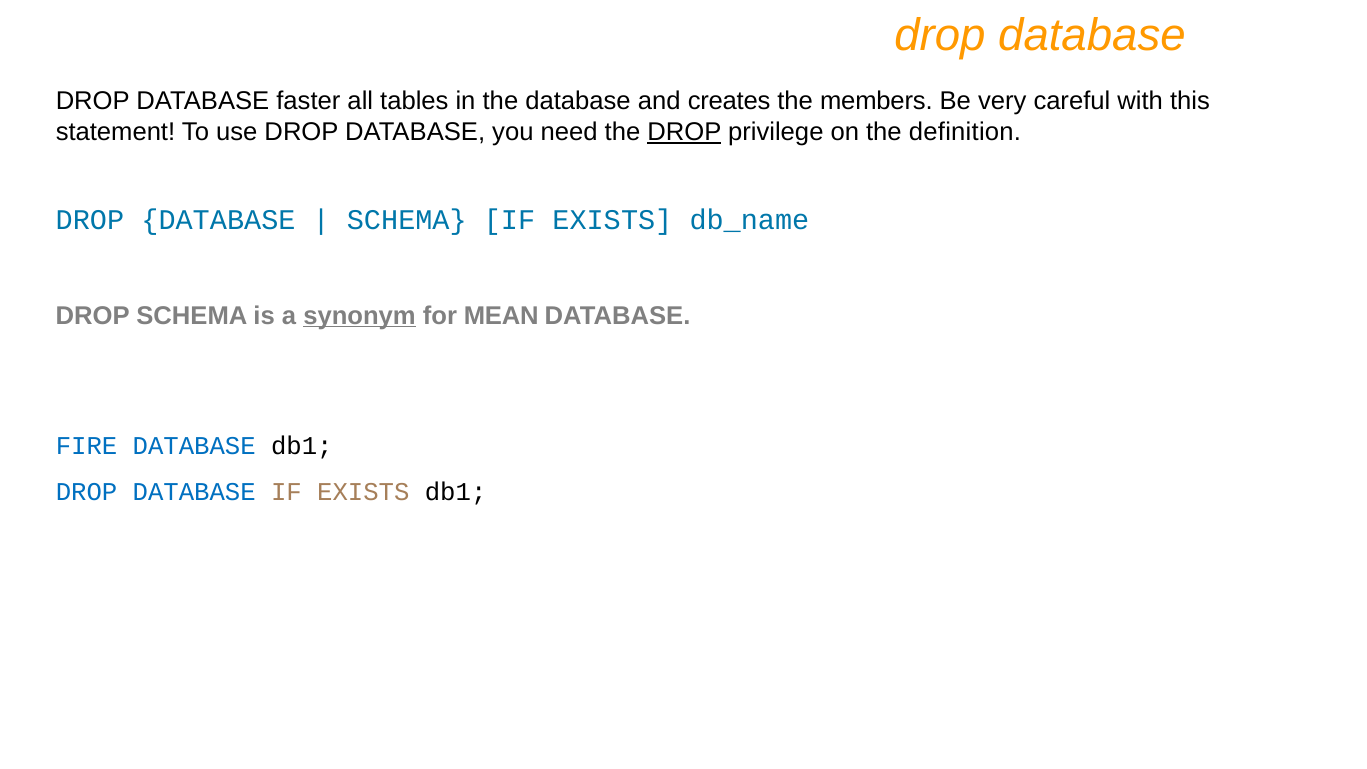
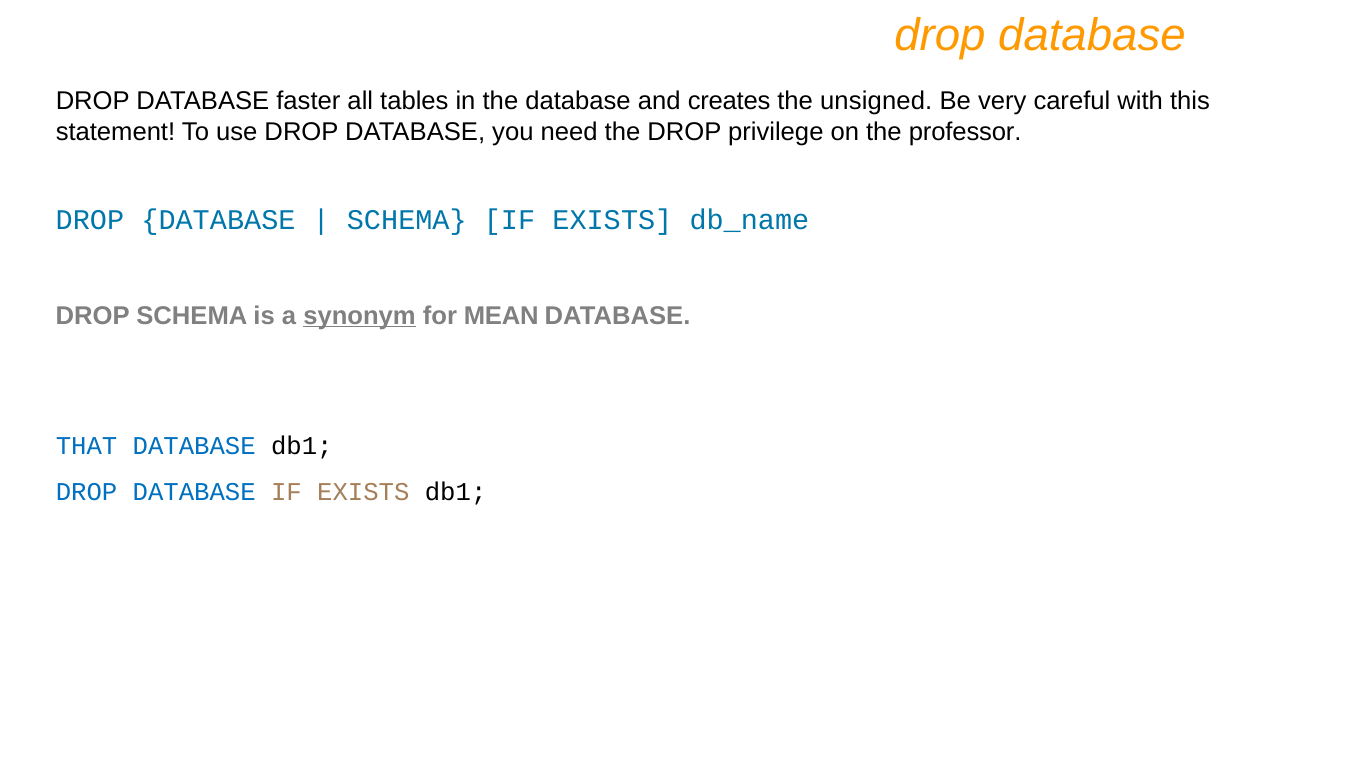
members: members -> unsigned (876, 101)
DROP underline: present -> none (684, 132)
definition: definition -> professor (965, 132)
FIRE: FIRE -> THAT (87, 446)
